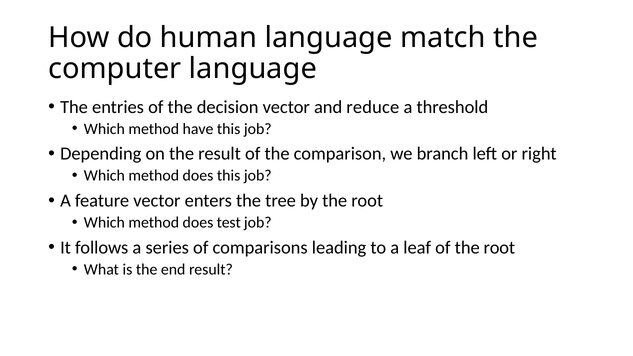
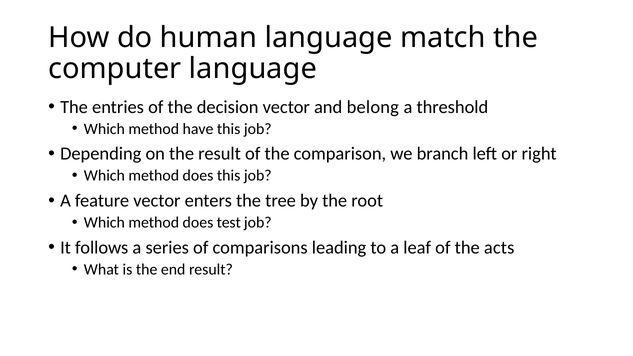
reduce: reduce -> belong (373, 107)
of the root: root -> acts (499, 248)
